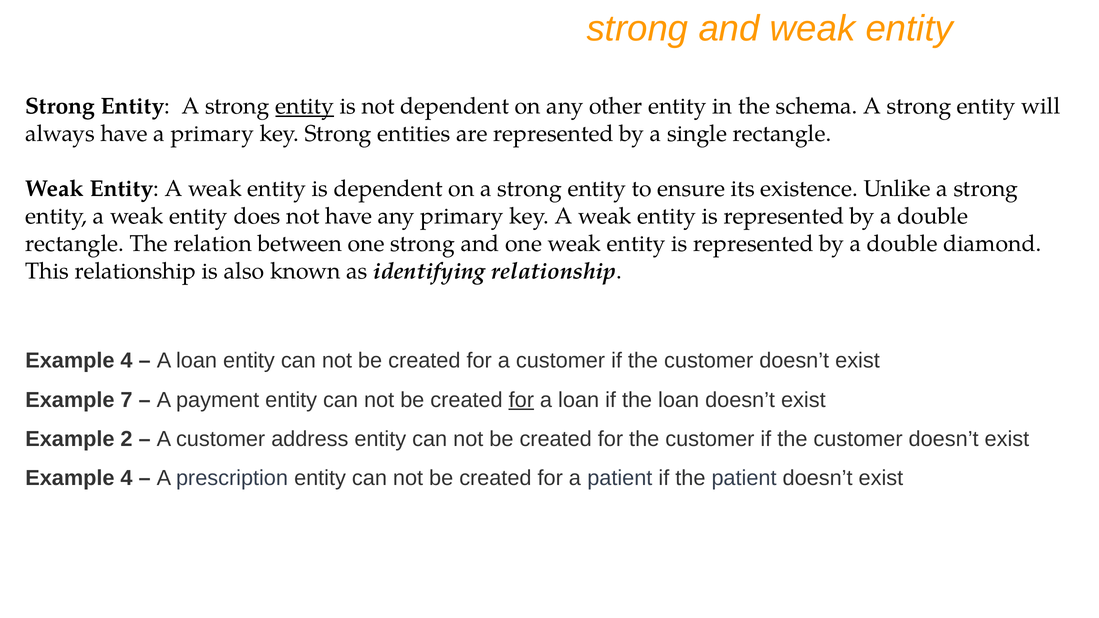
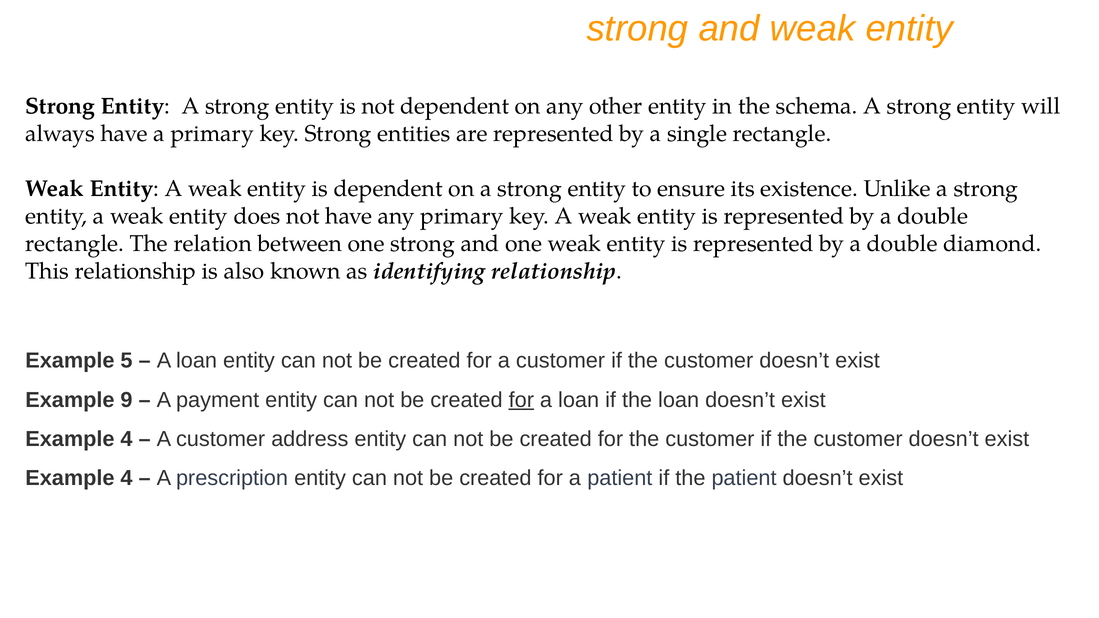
entity underline: present -> none (305, 106)
4: 4 -> 5 (126, 361)
7: 7 -> 9 (126, 400)
2: 2 -> 4 (126, 439)
